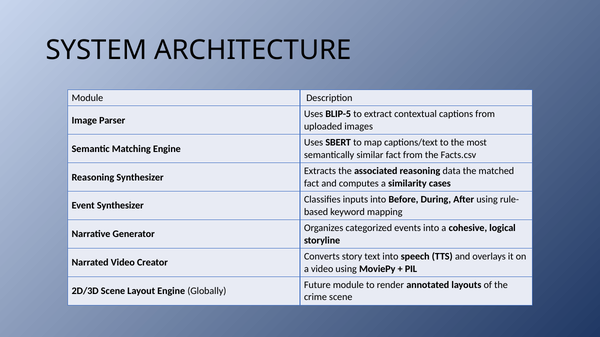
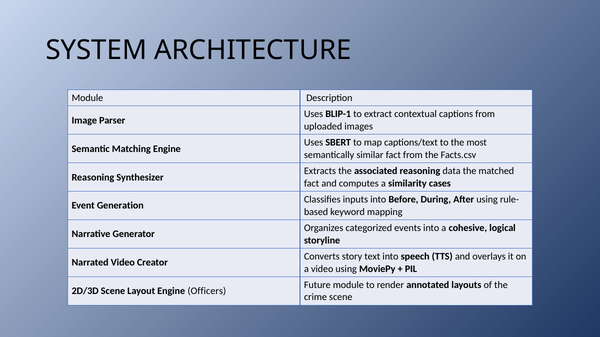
BLIP-5: BLIP-5 -> BLIP-1 (338, 114)
Event Synthesizer: Synthesizer -> Generation (120, 206)
Globally: Globally -> Officers (207, 292)
